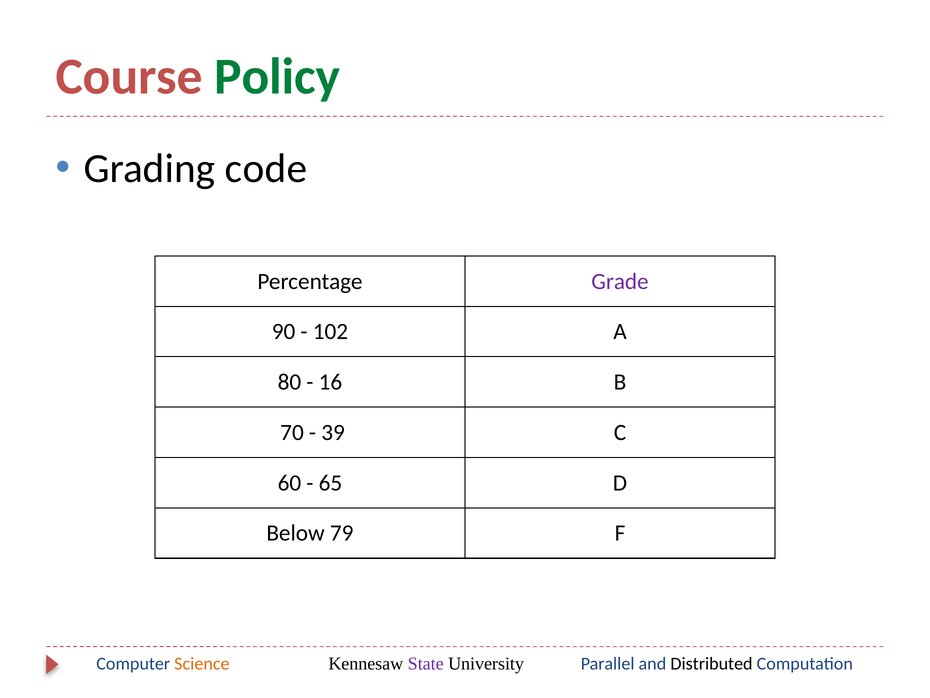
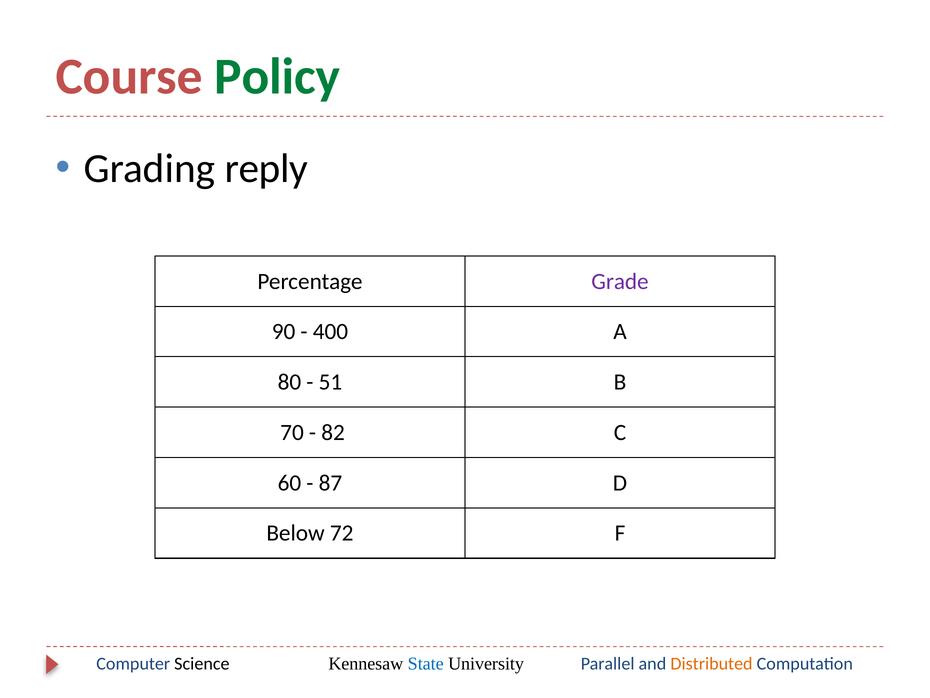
code: code -> reply (266, 169)
102: 102 -> 400 (330, 332)
16: 16 -> 51 (330, 382)
39: 39 -> 82 (333, 432)
65: 65 -> 87 (330, 483)
79: 79 -> 72 (342, 533)
State colour: purple -> blue (426, 663)
Science colour: orange -> black (202, 663)
Distributed colour: black -> orange (712, 663)
